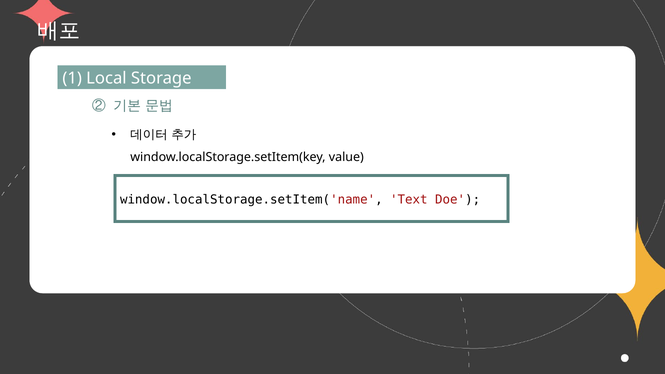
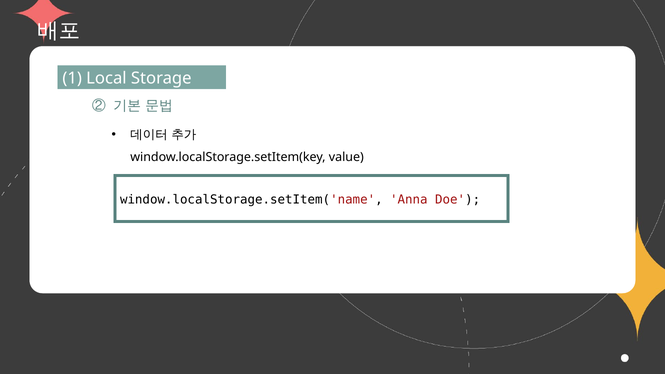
Text: Text -> Anna (409, 199)
